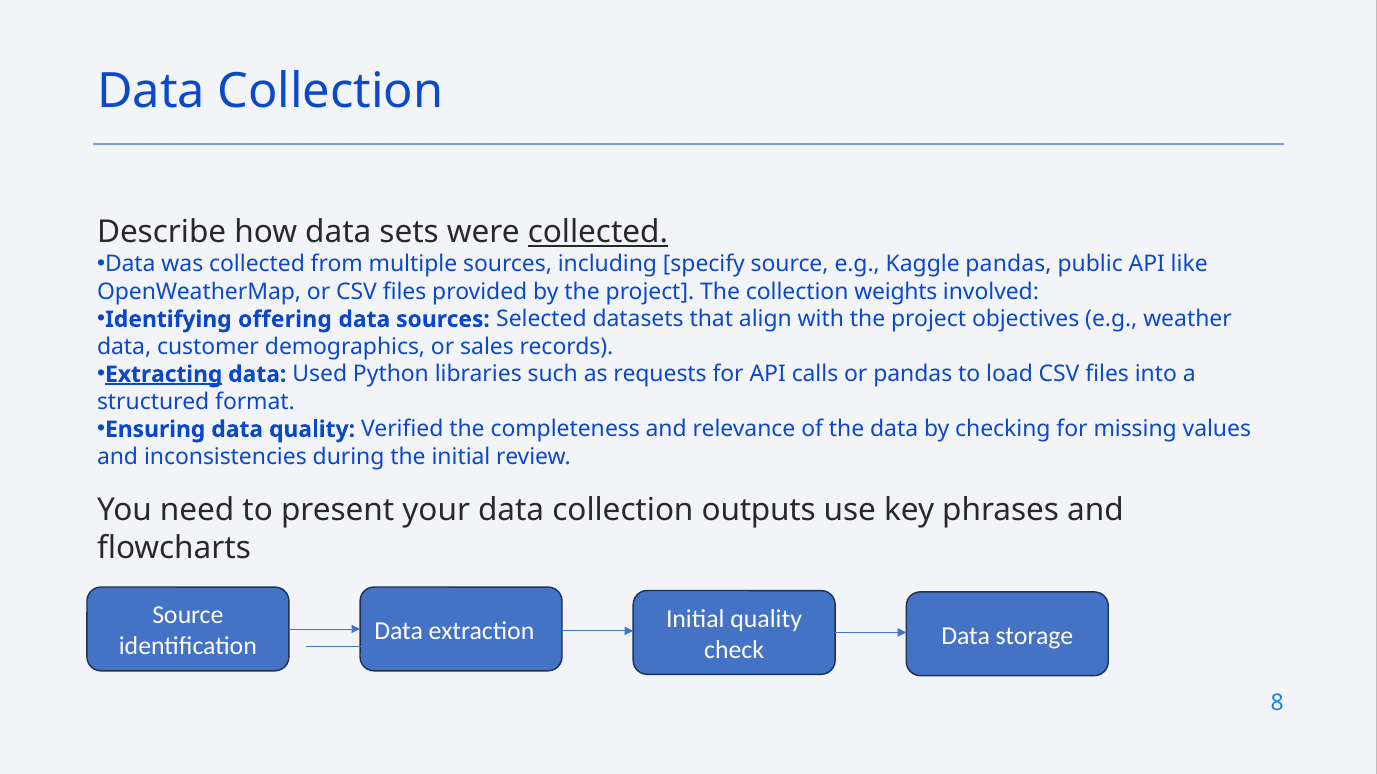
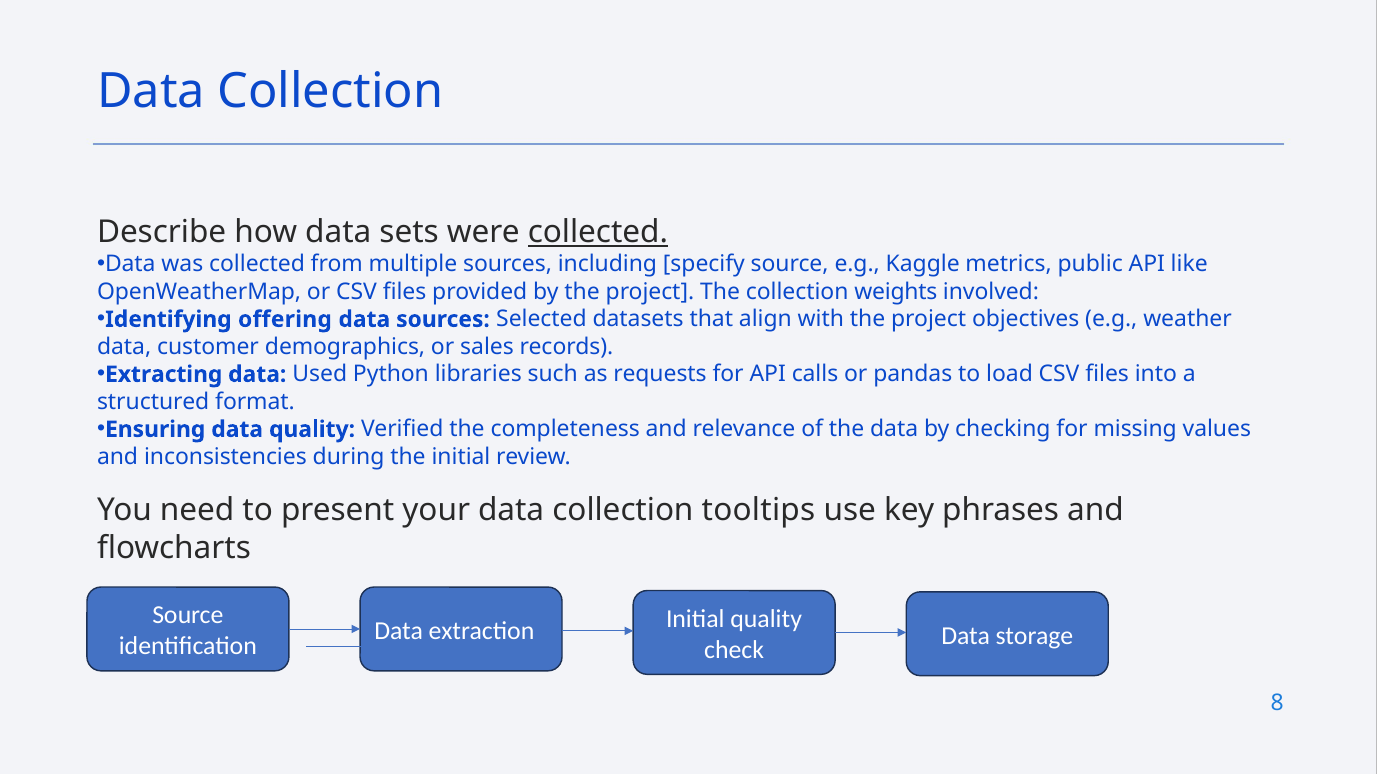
Kaggle pandas: pandas -> metrics (1009, 264)
Extracting underline: present -> none (164, 375)
outputs: outputs -> tooltips (758, 511)
